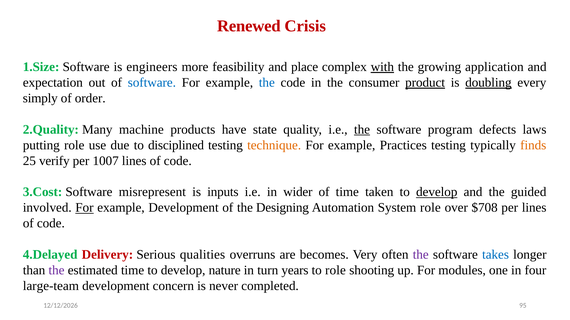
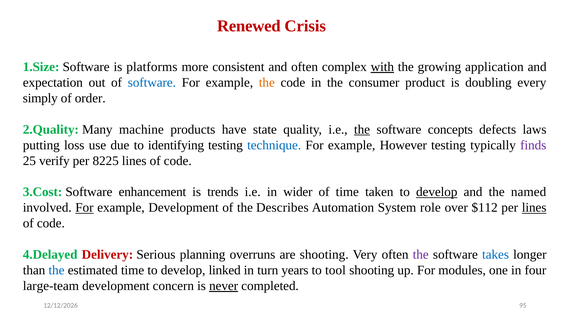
engineers: engineers -> platforms (152, 67)
feasibility: feasibility -> consistent (238, 67)
and place: place -> often (305, 67)
the colour: blue -> orange (267, 83)
product underline: present -> none (425, 83)
doubling underline: present -> none (488, 83)
program: program -> concepts (450, 130)
putting role: role -> loss (74, 145)
disciplined: disciplined -> identifying (176, 145)
technique colour: orange -> blue (274, 145)
Practices: Practices -> However (403, 145)
finds colour: orange -> purple (533, 145)
1007: 1007 -> 8225 (106, 161)
misrepresent: misrepresent -> enhancement (152, 192)
inputs: inputs -> trends (223, 192)
guided: guided -> named (529, 192)
Designing: Designing -> Describes (282, 208)
$708: $708 -> $112 (485, 208)
lines underline: none -> present (534, 208)
qualities: qualities -> planning (203, 255)
are becomes: becomes -> shooting (324, 255)
the colour: purple -> blue (57, 271)
nature: nature -> linked (225, 271)
to role: role -> tool (335, 271)
never underline: none -> present (224, 286)
